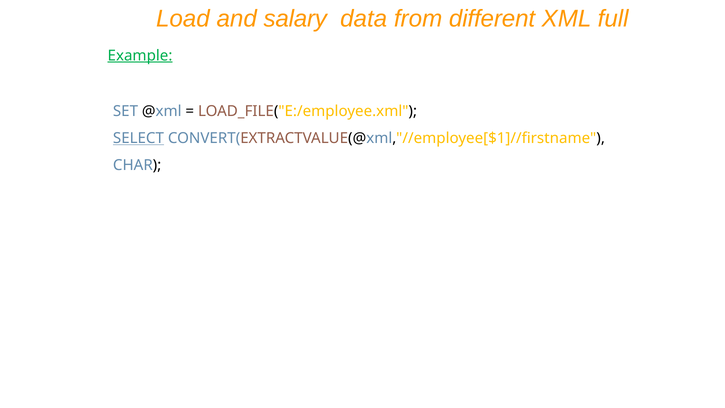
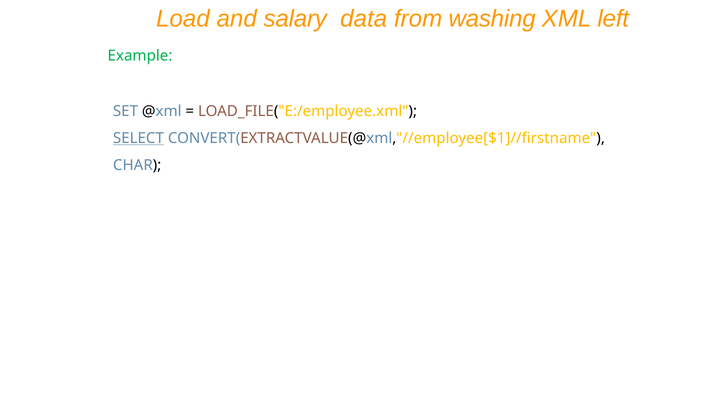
different: different -> washing (492, 19)
full: full -> left (613, 19)
Example underline: present -> none (140, 56)
